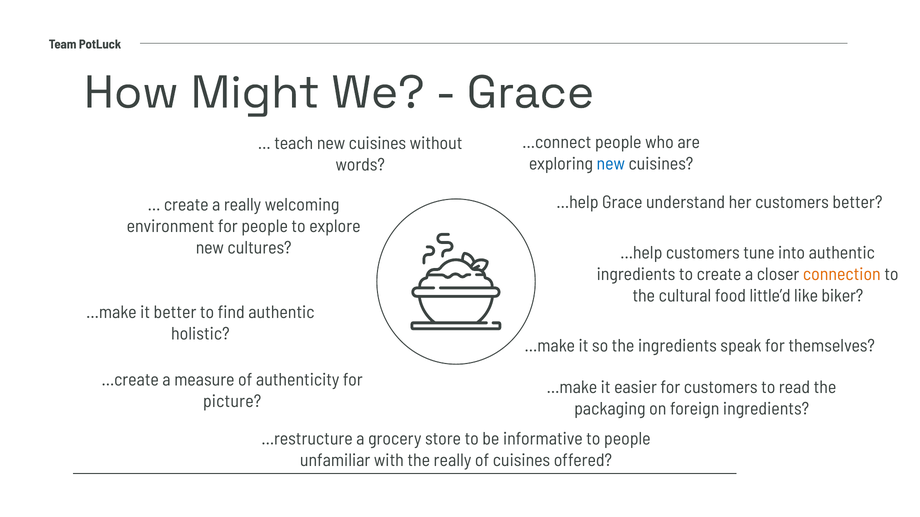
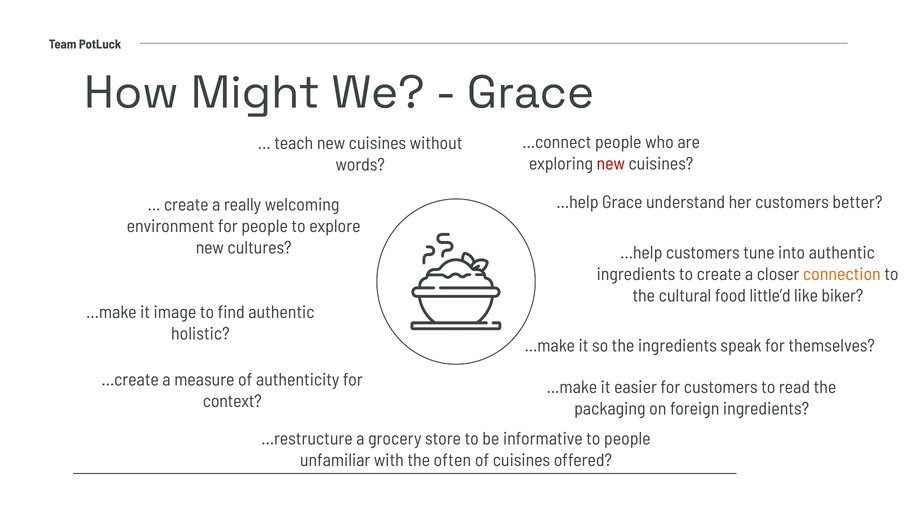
new colour: blue -> red (611, 164)
it better: better -> image (175, 313)
picture: picture -> context (232, 402)
the really: really -> often (452, 461)
